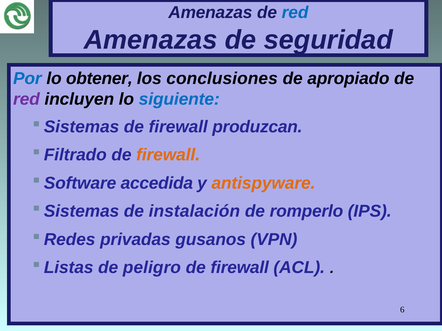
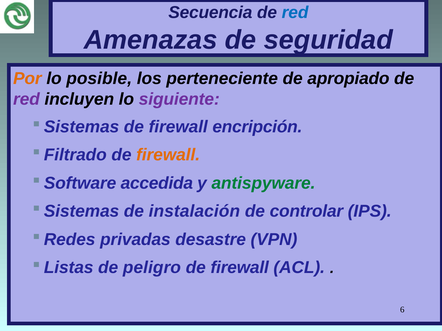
Amenazas: Amenazas -> Secuencia (210, 13)
Por colour: blue -> orange (27, 79)
obtener: obtener -> posible (99, 79)
conclusiones: conclusiones -> perteneciente (222, 79)
siguiente colour: blue -> purple (179, 99)
produzcan: produzcan -> encripción (257, 127)
antispyware colour: orange -> green (263, 183)
romperlo: romperlo -> controlar (306, 212)
gusanos: gusanos -> desastre (211, 240)
